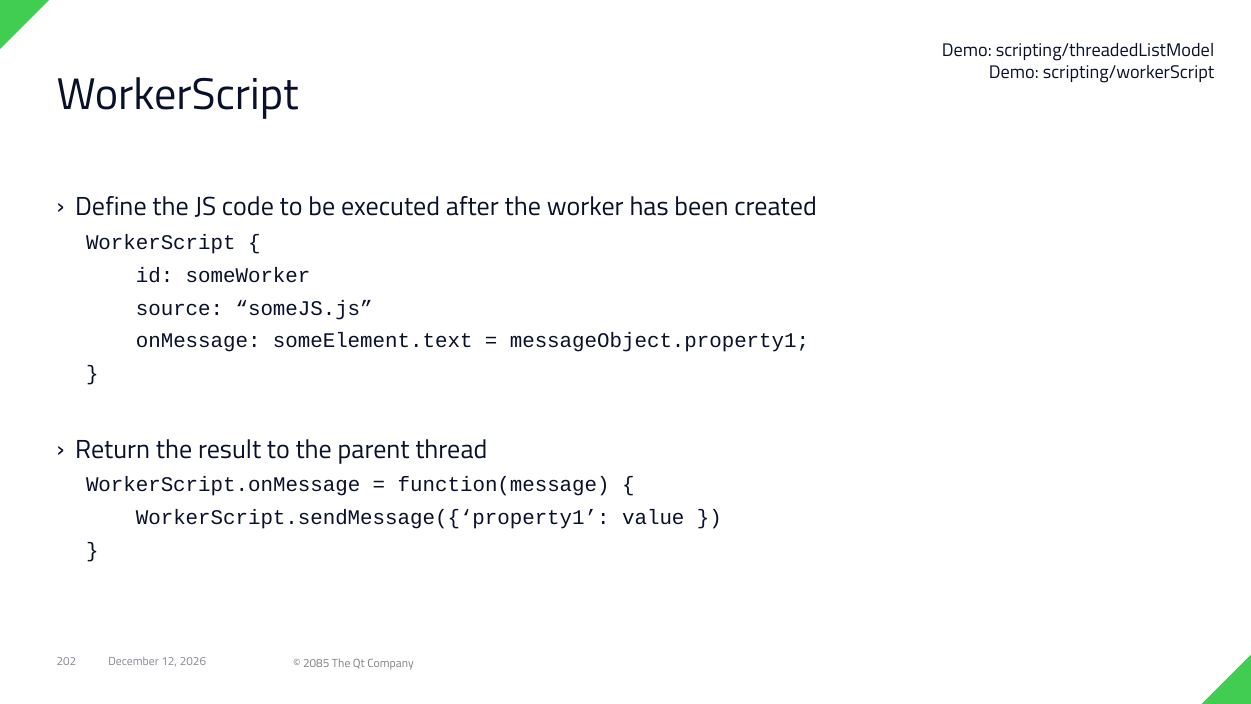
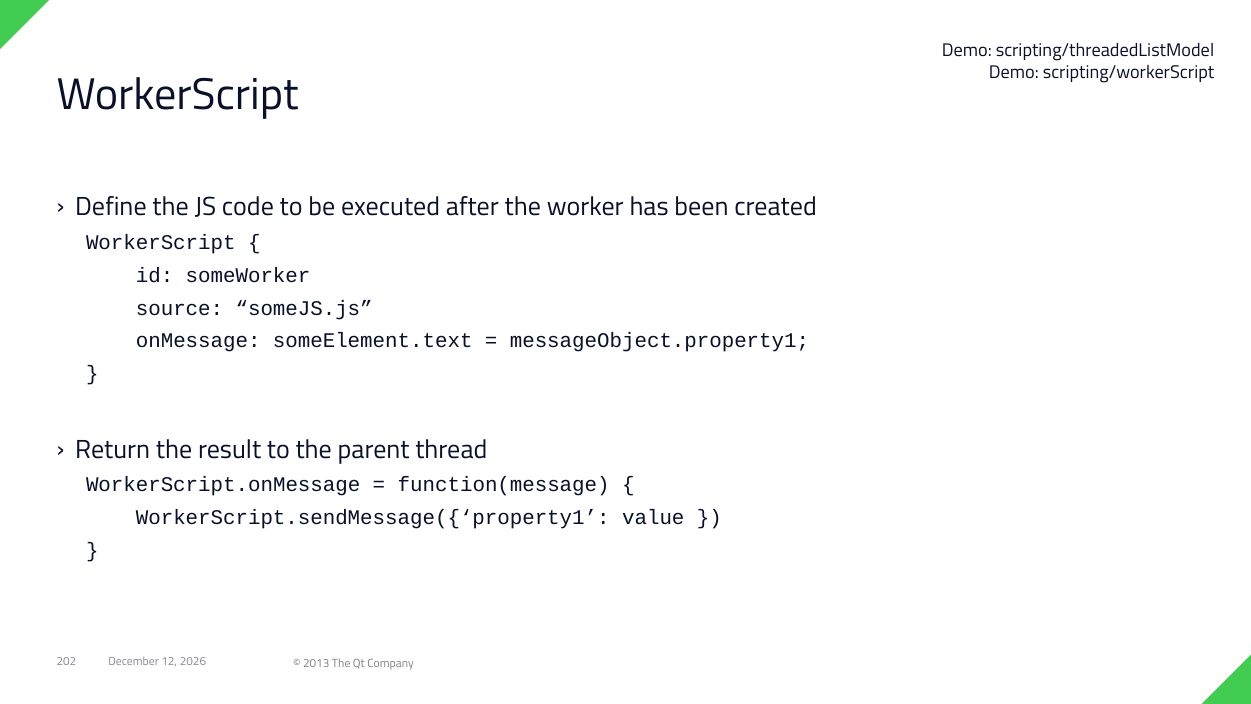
2085: 2085 -> 2013 (316, 663)
